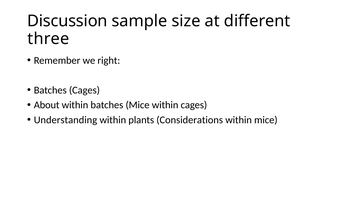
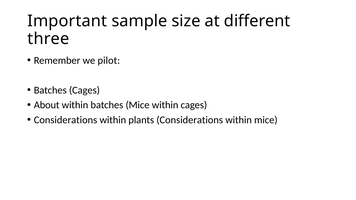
Discussion: Discussion -> Important (67, 21)
right: right -> pilot (109, 60)
Understanding: Understanding -> Considerations (66, 120)
